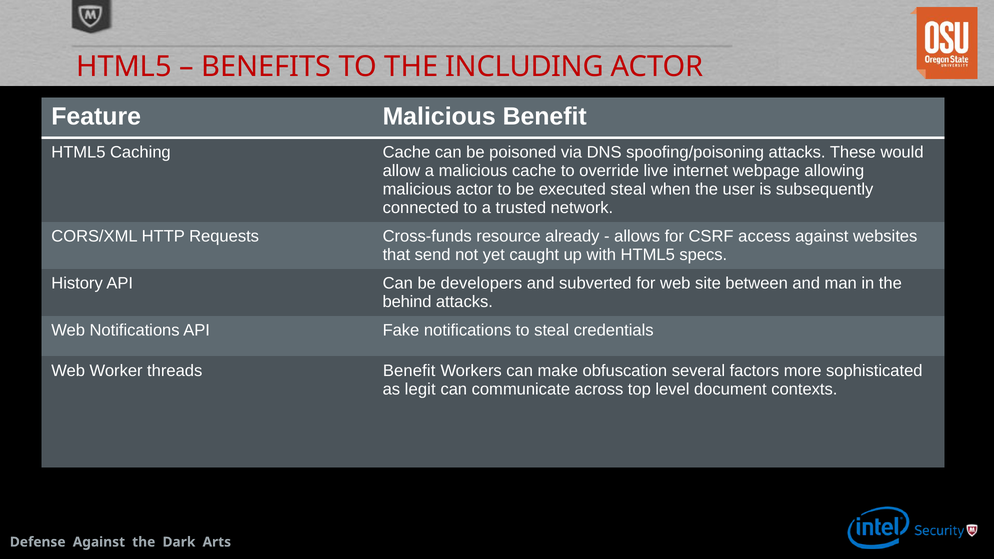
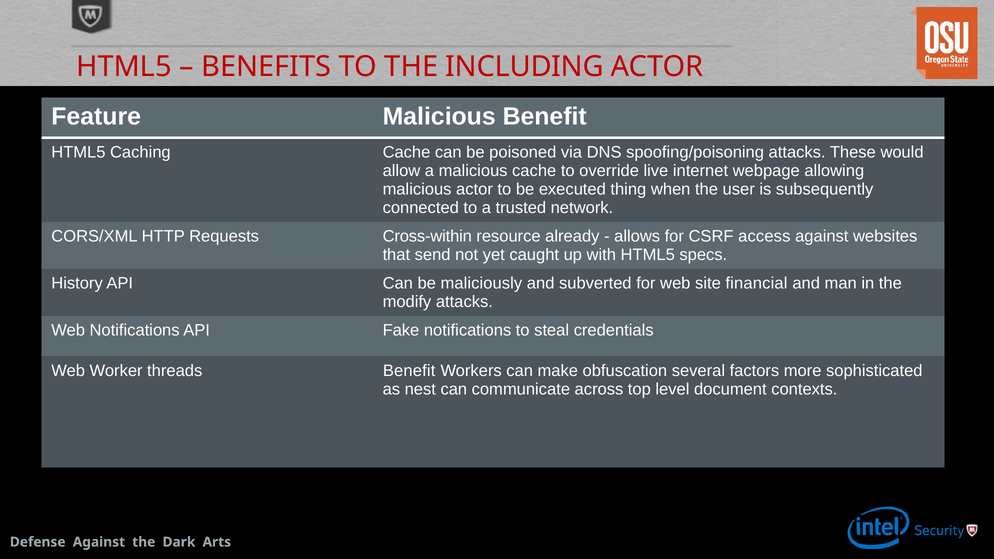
executed steal: steal -> thing (628, 189)
Cross-funds: Cross-funds -> Cross-within (427, 236)
developers: developers -> maliciously (481, 283)
between: between -> financial (757, 283)
behind: behind -> modify (407, 302)
legit: legit -> nest (420, 389)
